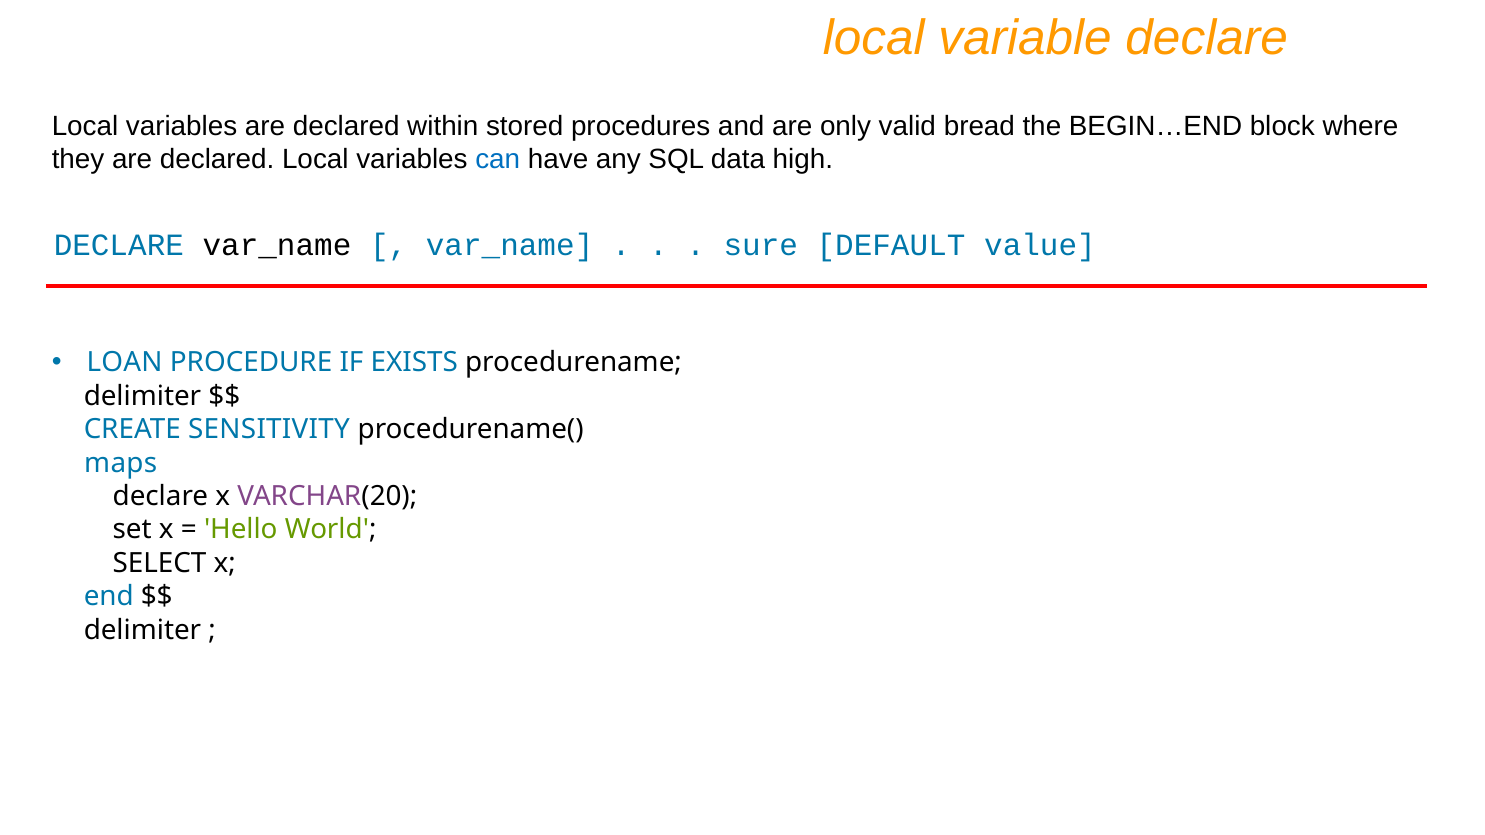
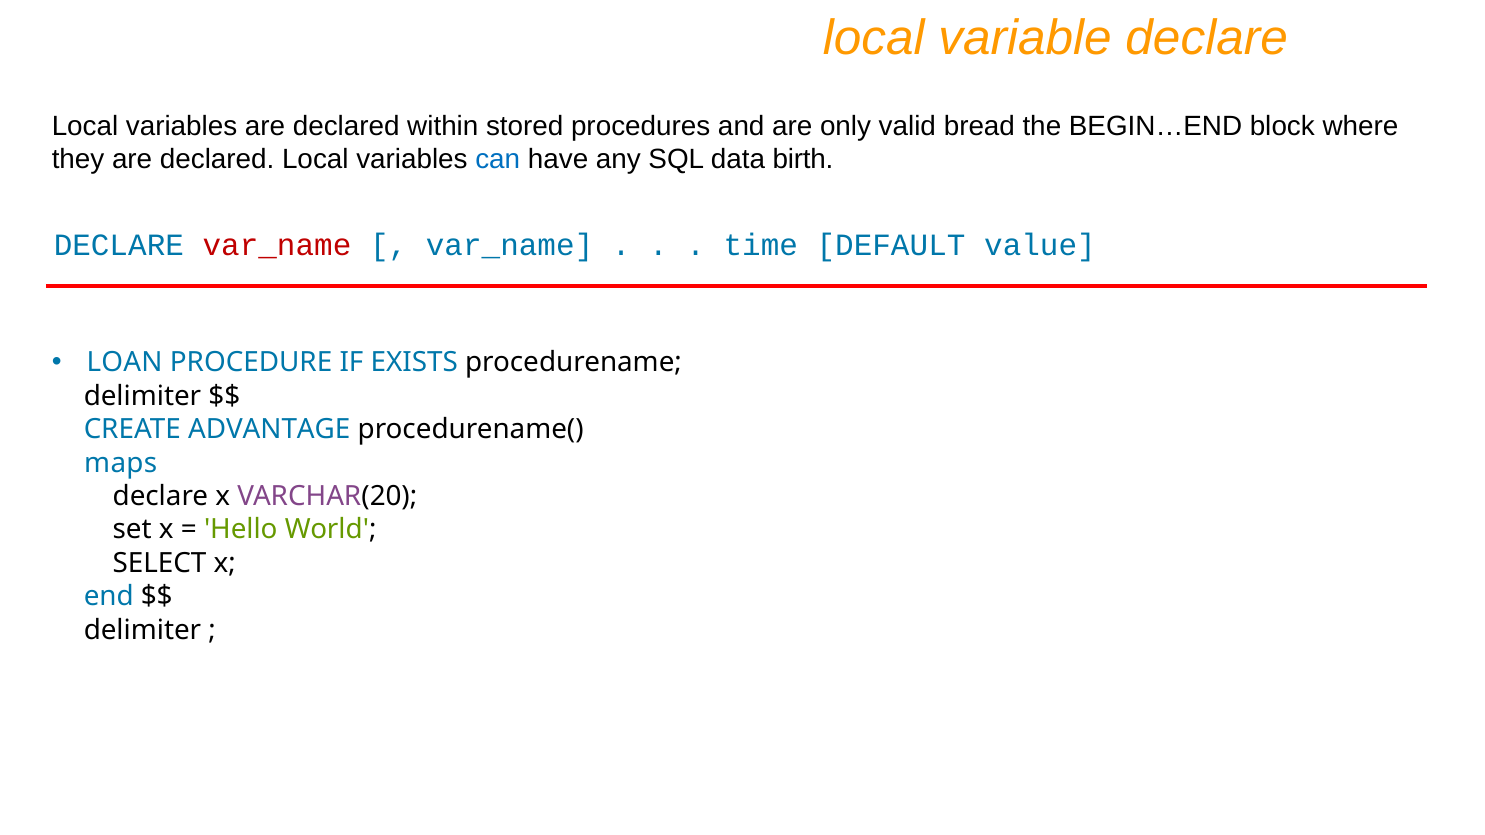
high: high -> birth (803, 160)
var_name colour: black -> red (277, 245)
sure: sure -> time (761, 245)
SENSITIVITY: SENSITIVITY -> ADVANTAGE (269, 430)
